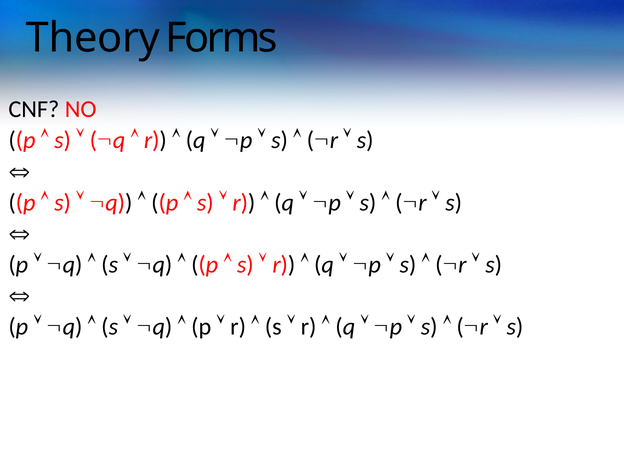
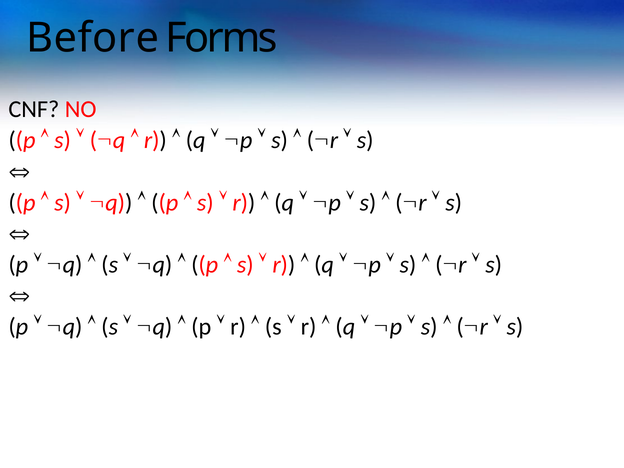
Theory: Theory -> Before (93, 38)
